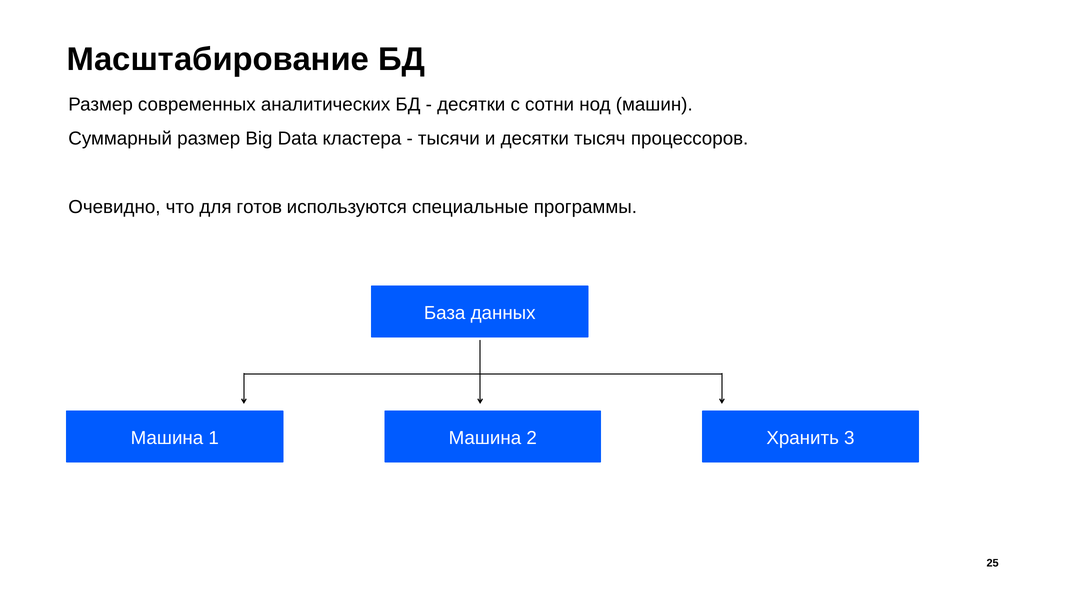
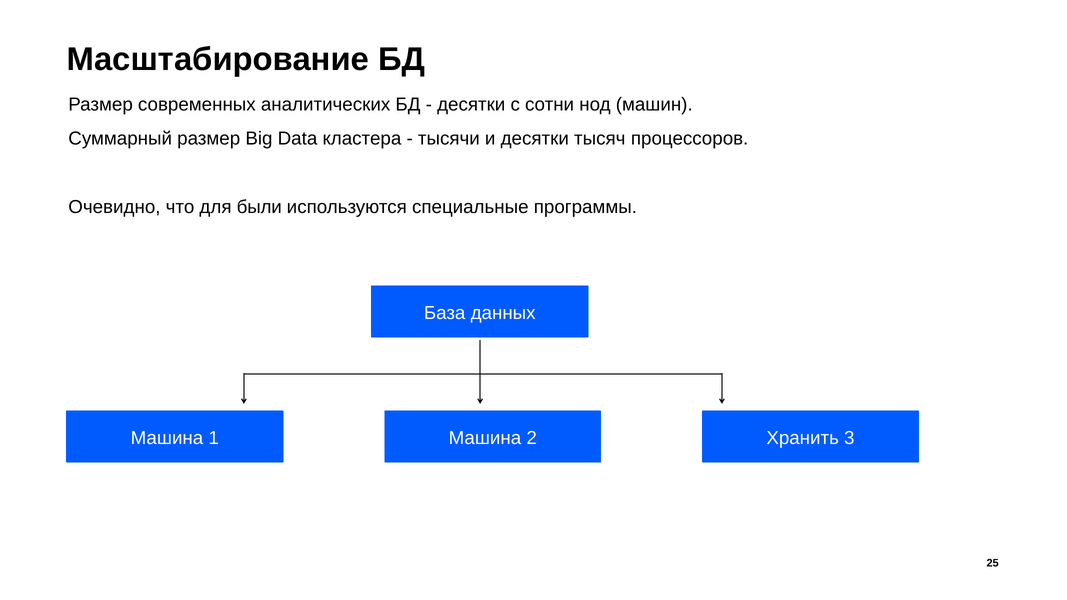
готов: готов -> были (259, 207)
